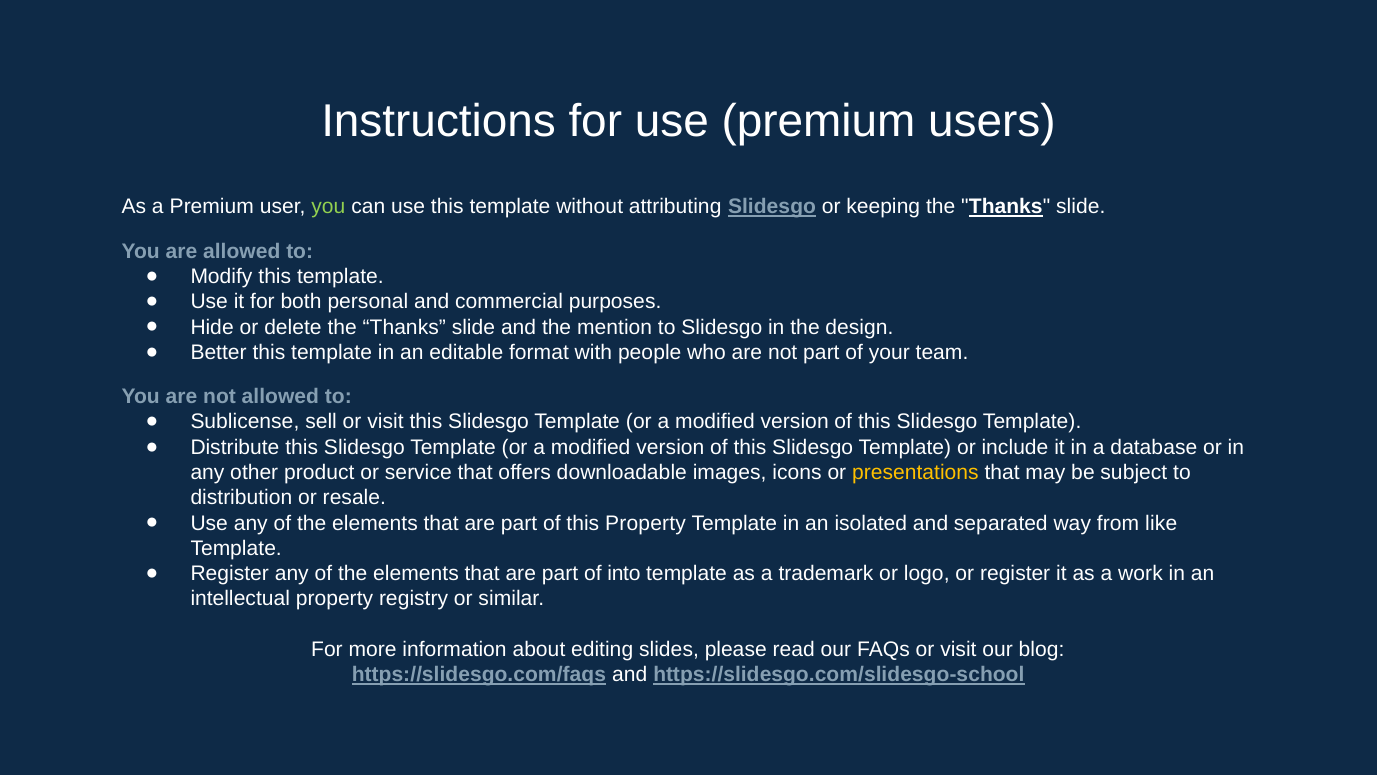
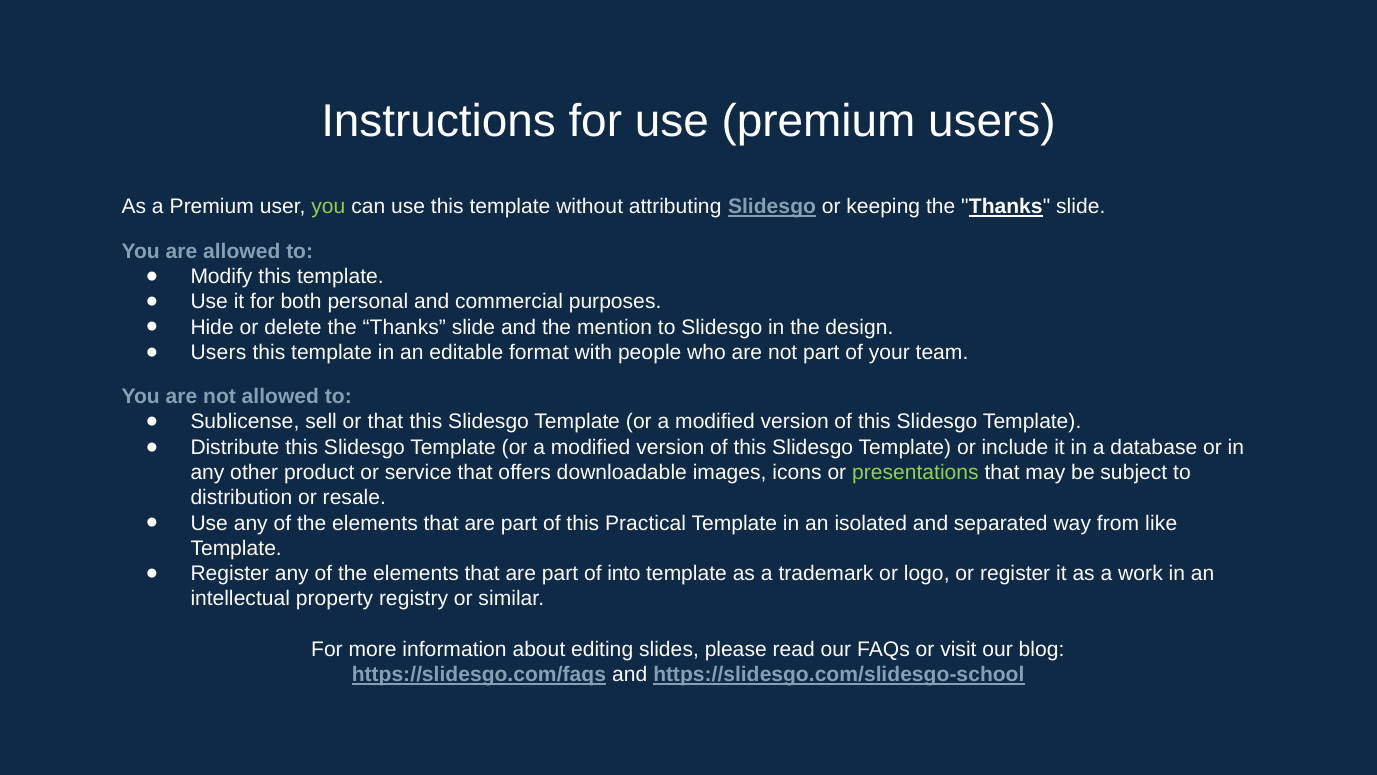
Better: Better -> Users (218, 352)
sell or visit: visit -> that (385, 422)
presentations colour: yellow -> light green (915, 472)
this Property: Property -> Practical (646, 523)
